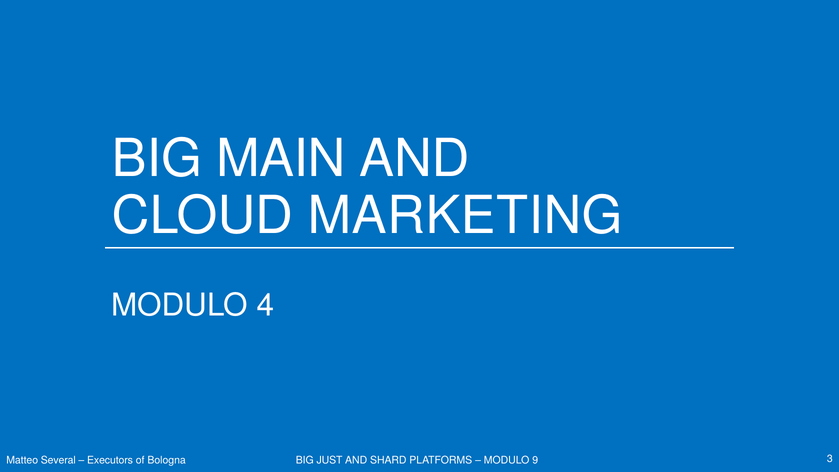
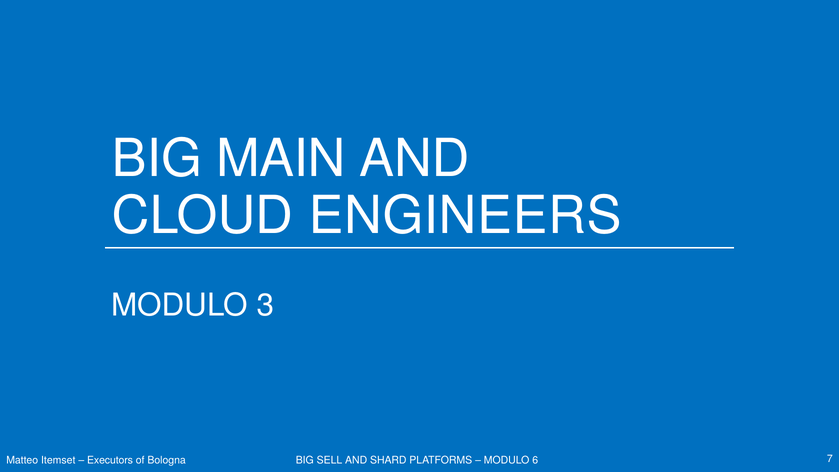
MARKETING: MARKETING -> ENGINEERS (465, 216)
4: 4 -> 3 (265, 305)
Several: Several -> Itemset (58, 460)
JUST: JUST -> SELL (329, 460)
9: 9 -> 6 (535, 460)
3: 3 -> 7 (830, 459)
